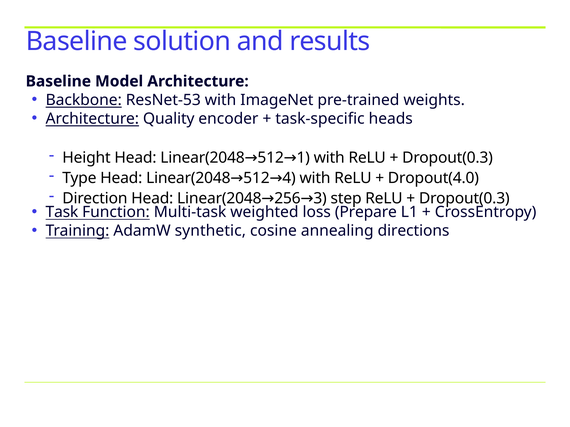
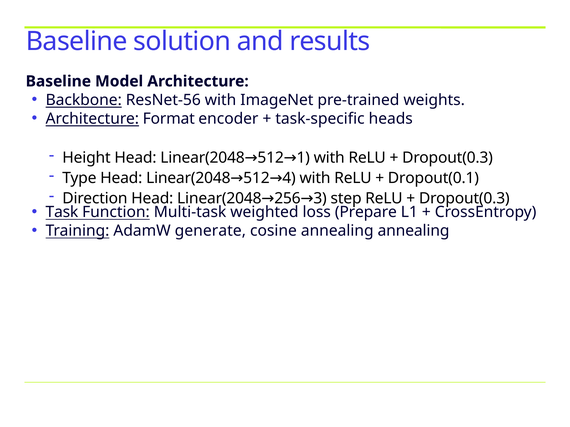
ResNet-53: ResNet-53 -> ResNet-56 (163, 100)
Quality: Quality -> Format (169, 119)
Dropout(4.0: Dropout(4.0 -> Dropout(0.1 (433, 178)
synthetic: synthetic -> generate (210, 231)
annealing directions: directions -> annealing (414, 231)
